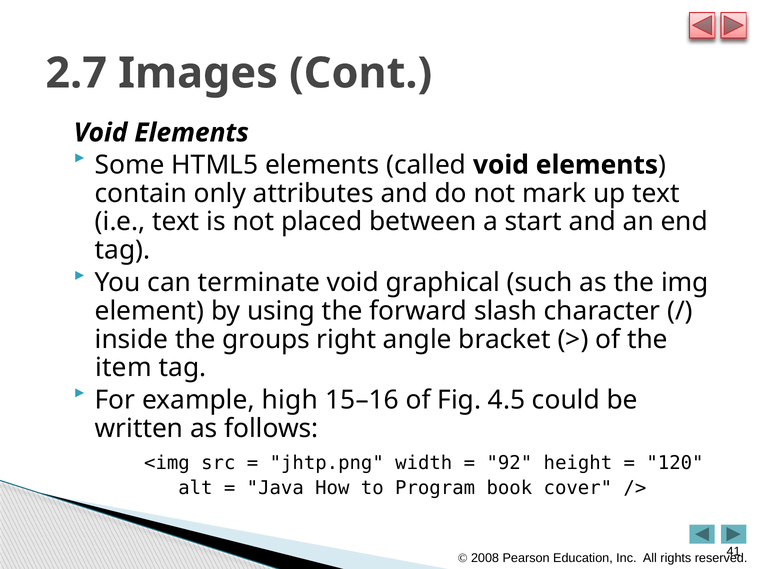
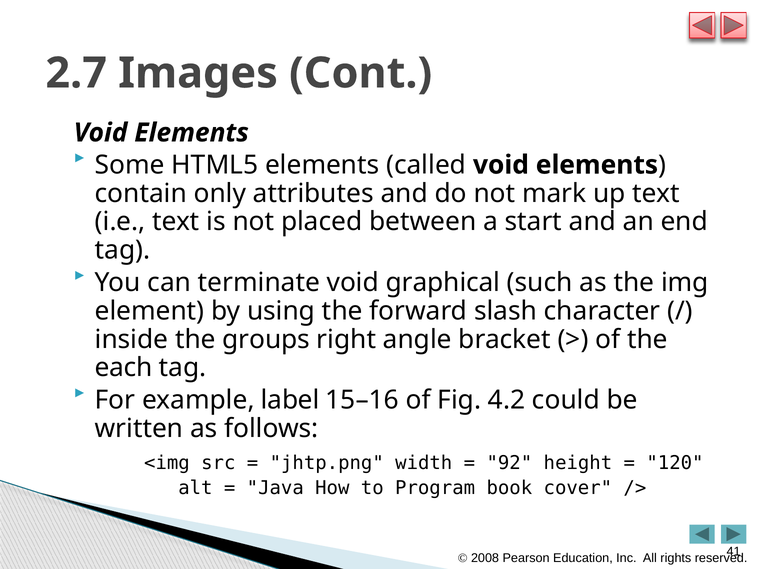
item: item -> each (124, 368)
high: high -> label (290, 400)
4.5: 4.5 -> 4.2 (507, 400)
